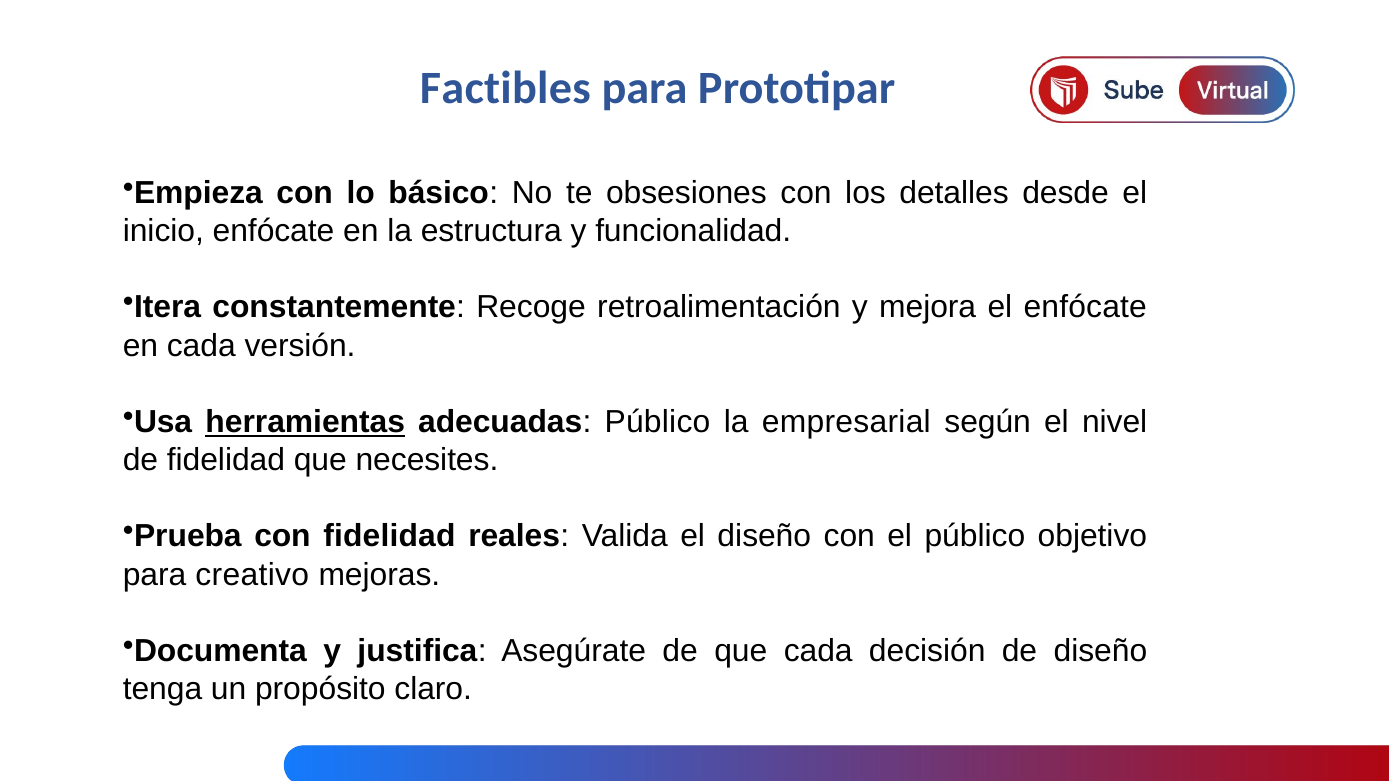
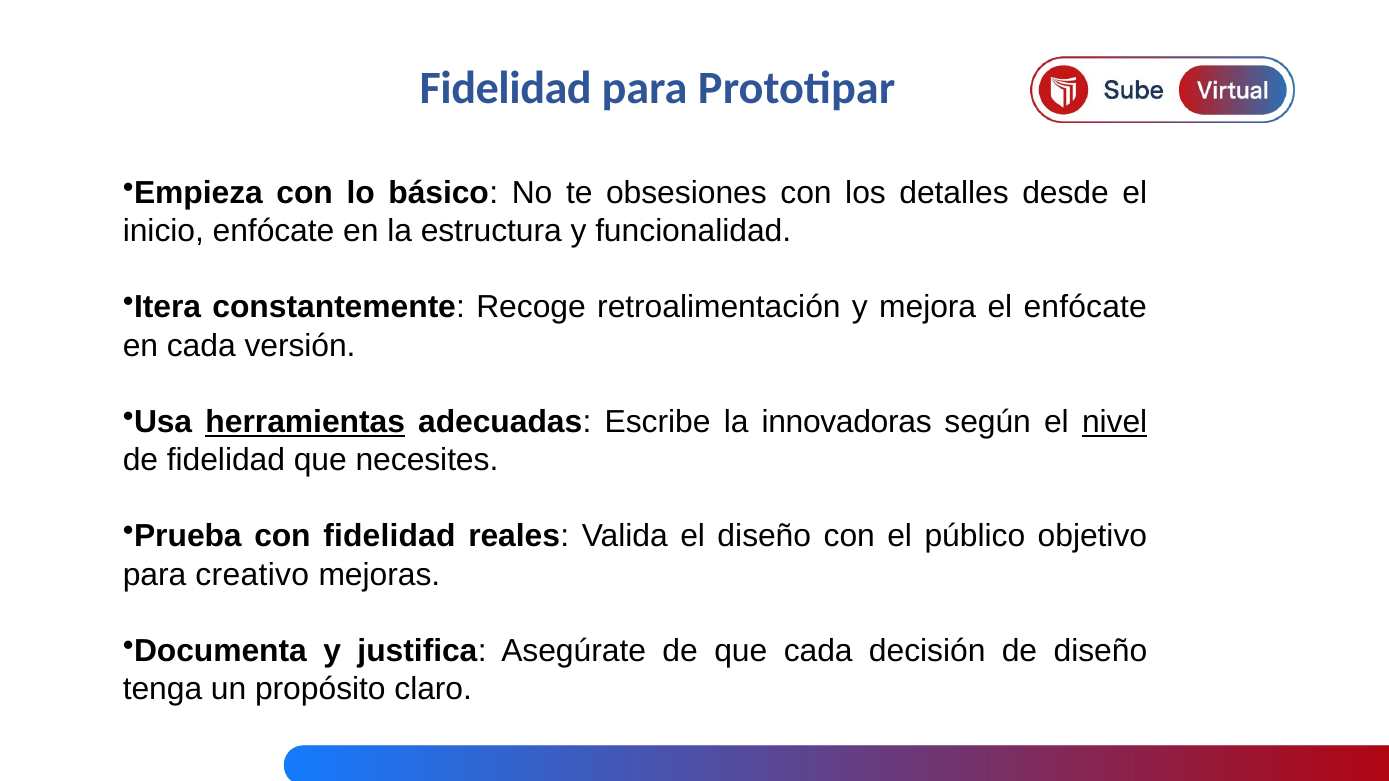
Factibles: Factibles -> Fidelidad (506, 89)
adecuadas Público: Público -> Escribe (658, 422)
empresarial: empresarial -> innovadoras (847, 422)
nivel underline: none -> present (1115, 422)
